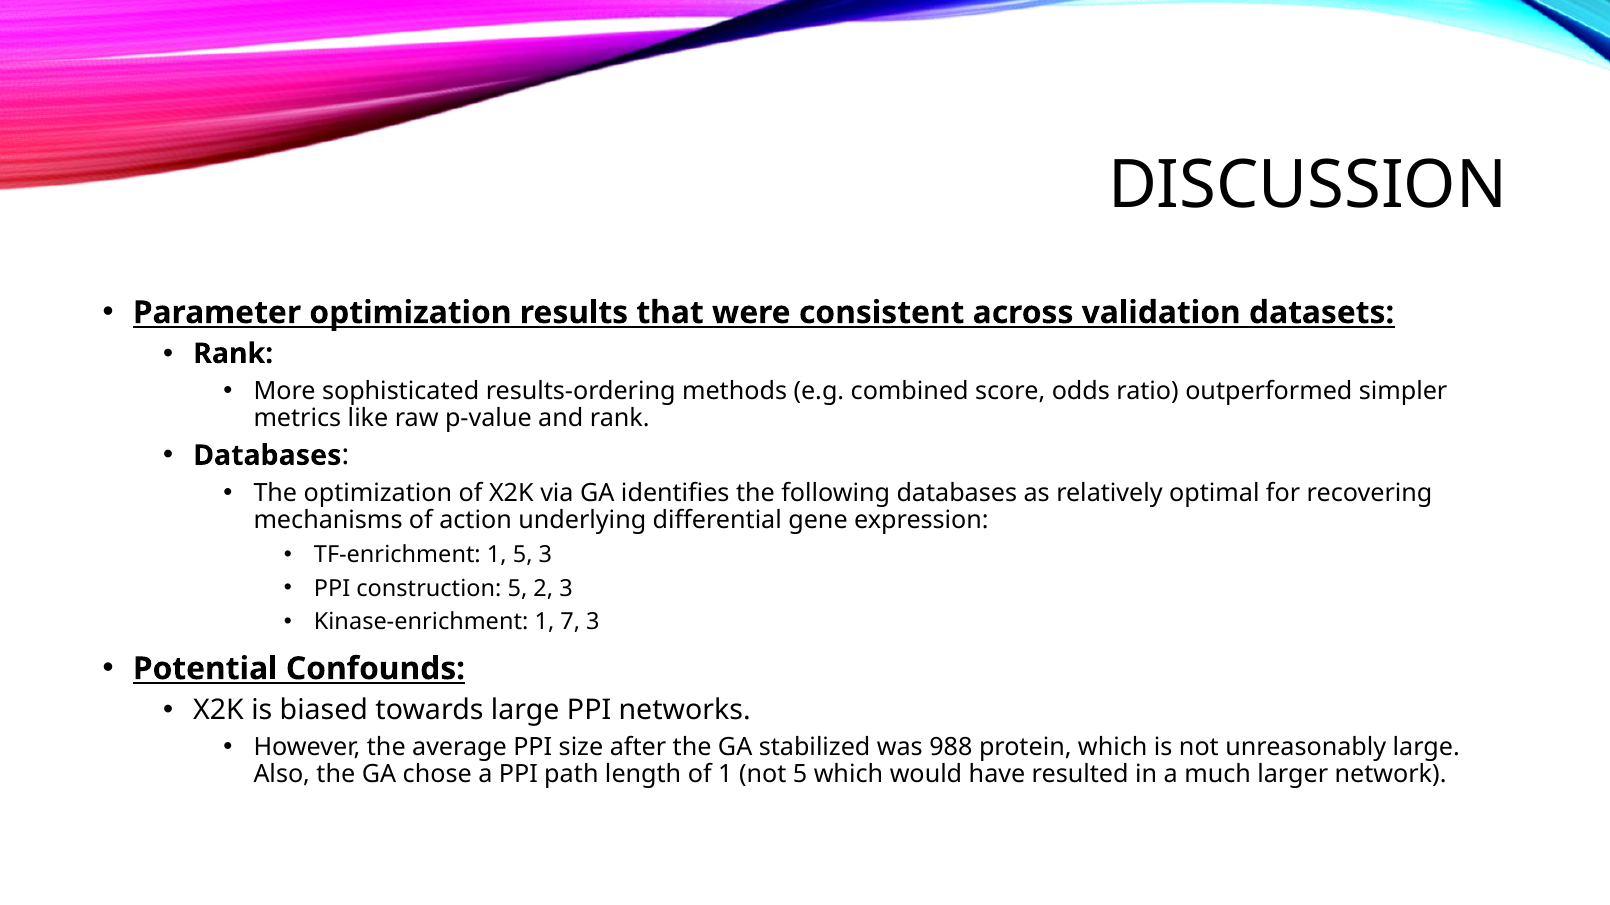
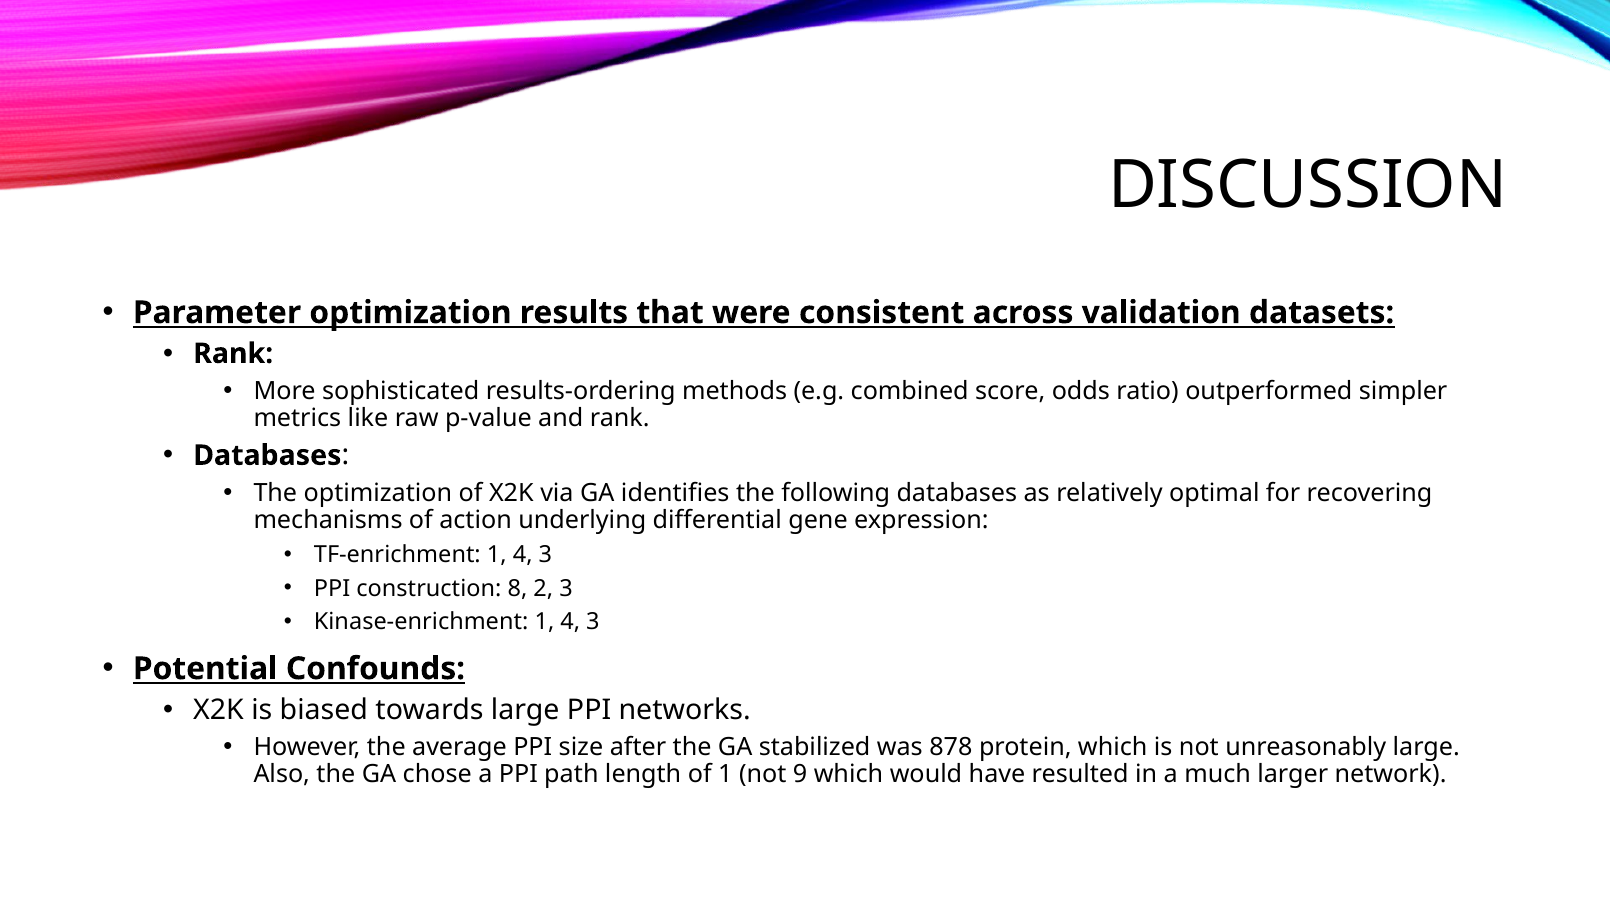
TF-enrichment 1 5: 5 -> 4 (523, 555)
construction 5: 5 -> 8 (517, 589)
Kinase-enrichment 1 7: 7 -> 4 (570, 623)
988: 988 -> 878 (951, 748)
not 5: 5 -> 9 (800, 775)
